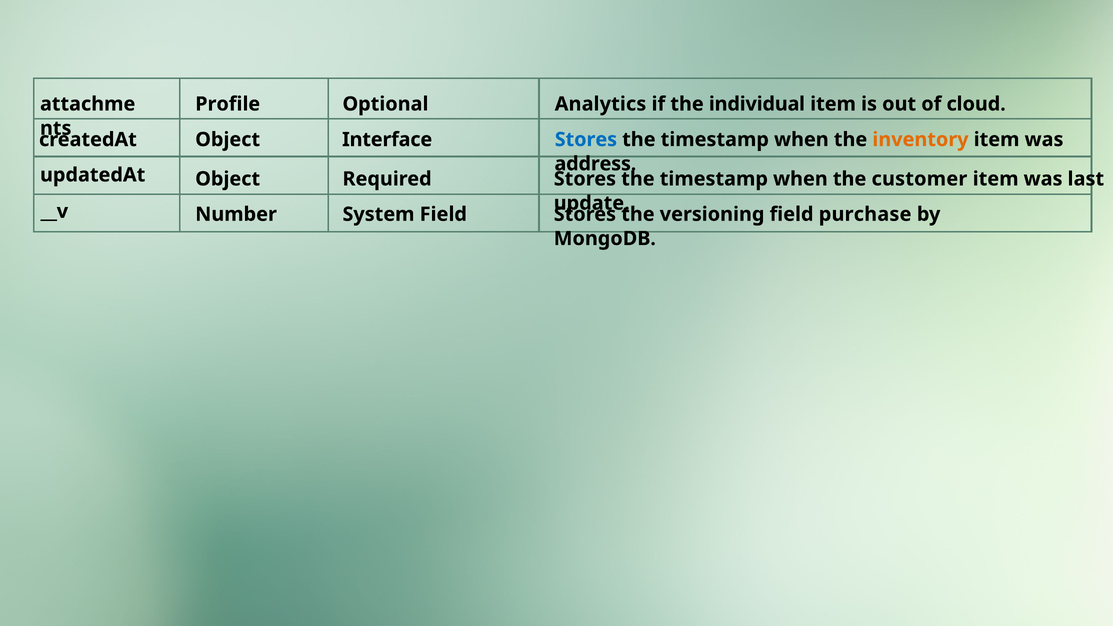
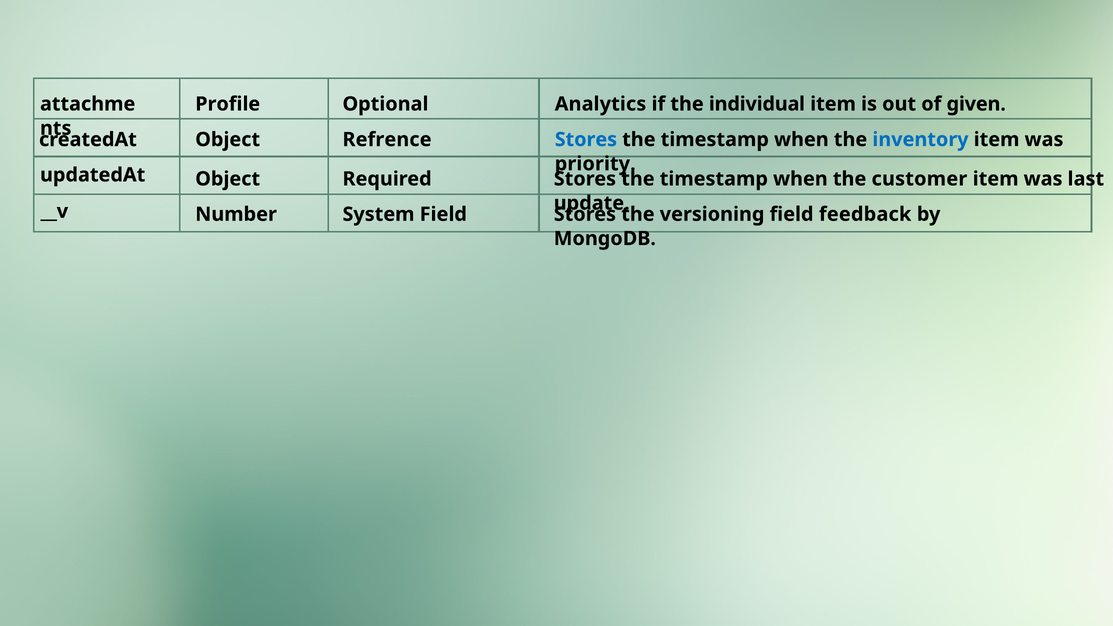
cloud: cloud -> given (976, 104)
Interface: Interface -> Refrence (387, 140)
inventory colour: orange -> blue (920, 140)
address: address -> priority (595, 164)
purchase: purchase -> feedback (865, 214)
